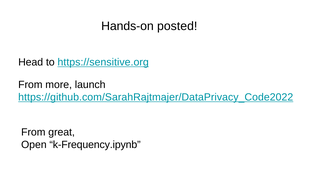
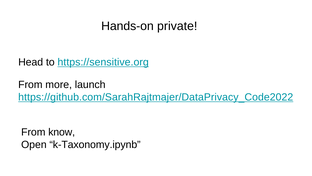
posted: posted -> private (177, 26)
great: great -> know (62, 132)
k-Frequency.ipynb: k-Frequency.ipynb -> k-Taxonomy.ipynb (95, 144)
